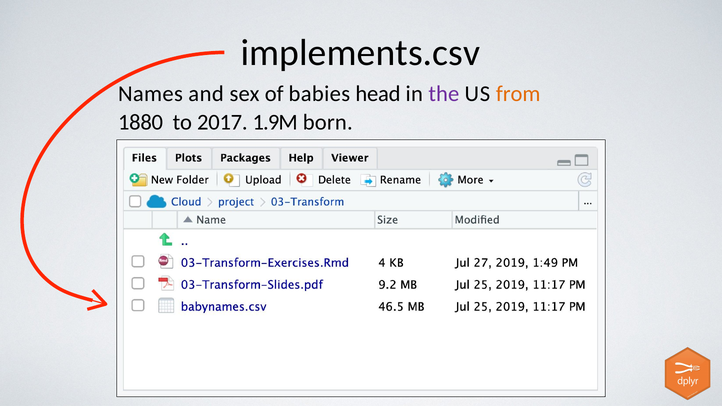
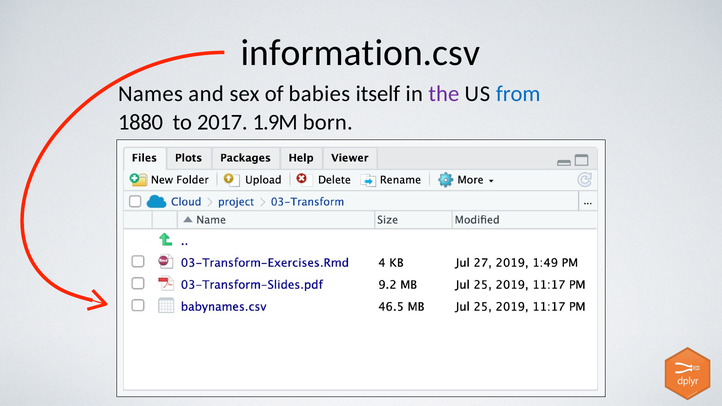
implements.csv: implements.csv -> information.csv (360, 53)
head: head -> itself (378, 94)
from colour: orange -> blue (518, 94)
